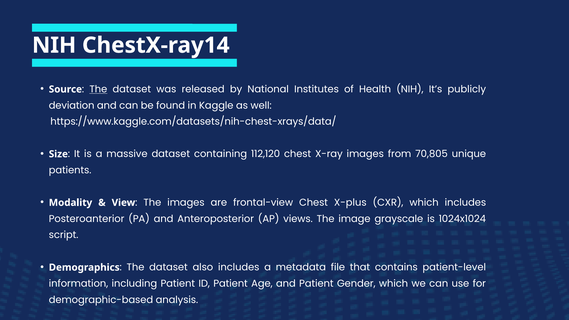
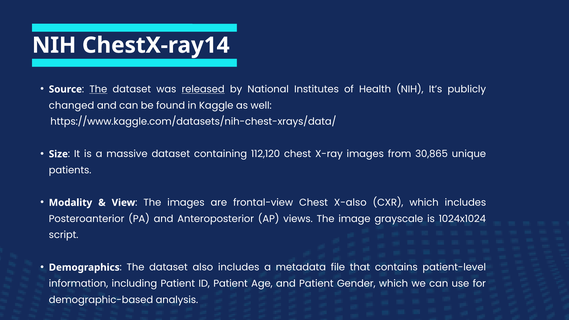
released underline: none -> present (203, 89)
deviation: deviation -> changed (72, 105)
70,805: 70,805 -> 30,865 (432, 154)
X-plus: X-plus -> X-also (350, 203)
